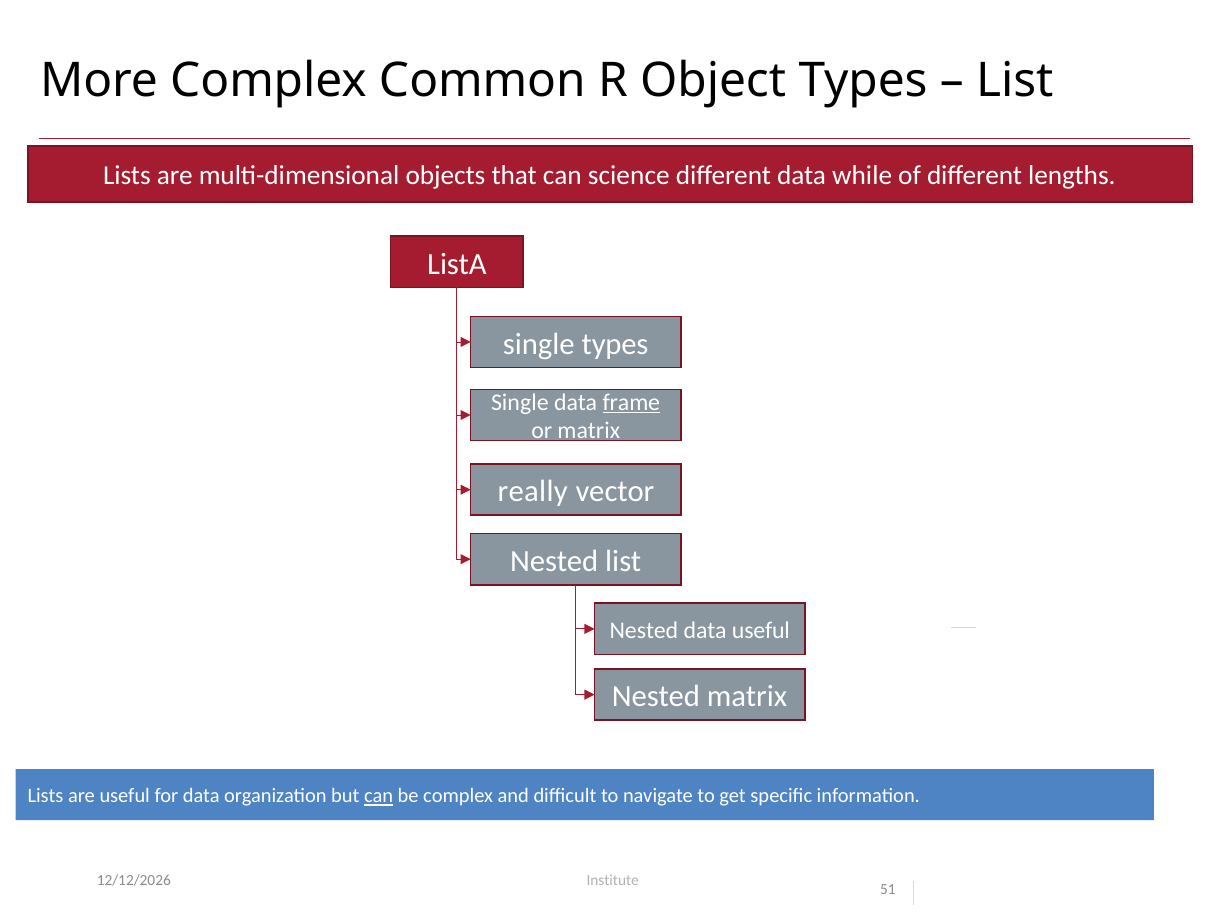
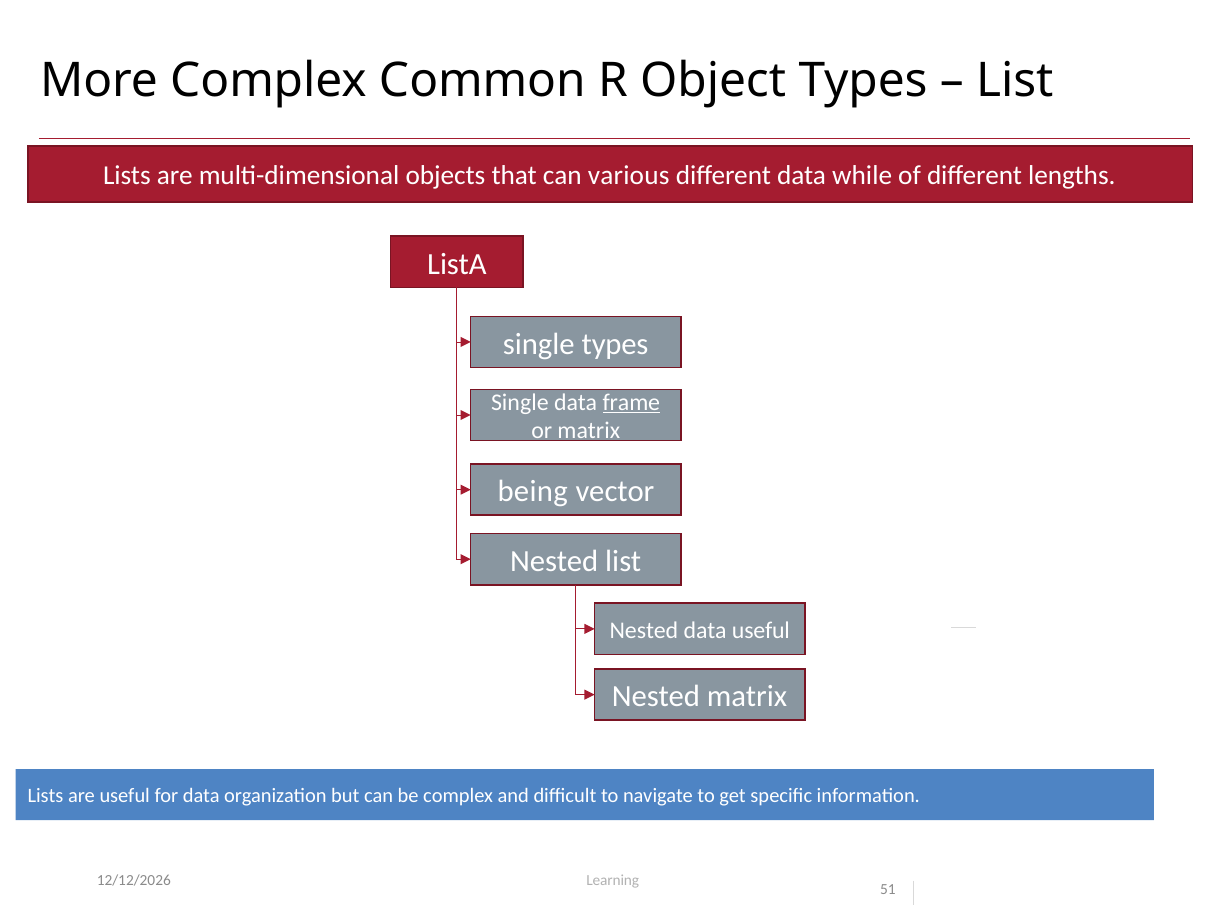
science: science -> various (629, 176)
really: really -> being (533, 492)
can underline: present -> none (379, 796)
Institute: Institute -> Learning (613, 880)
